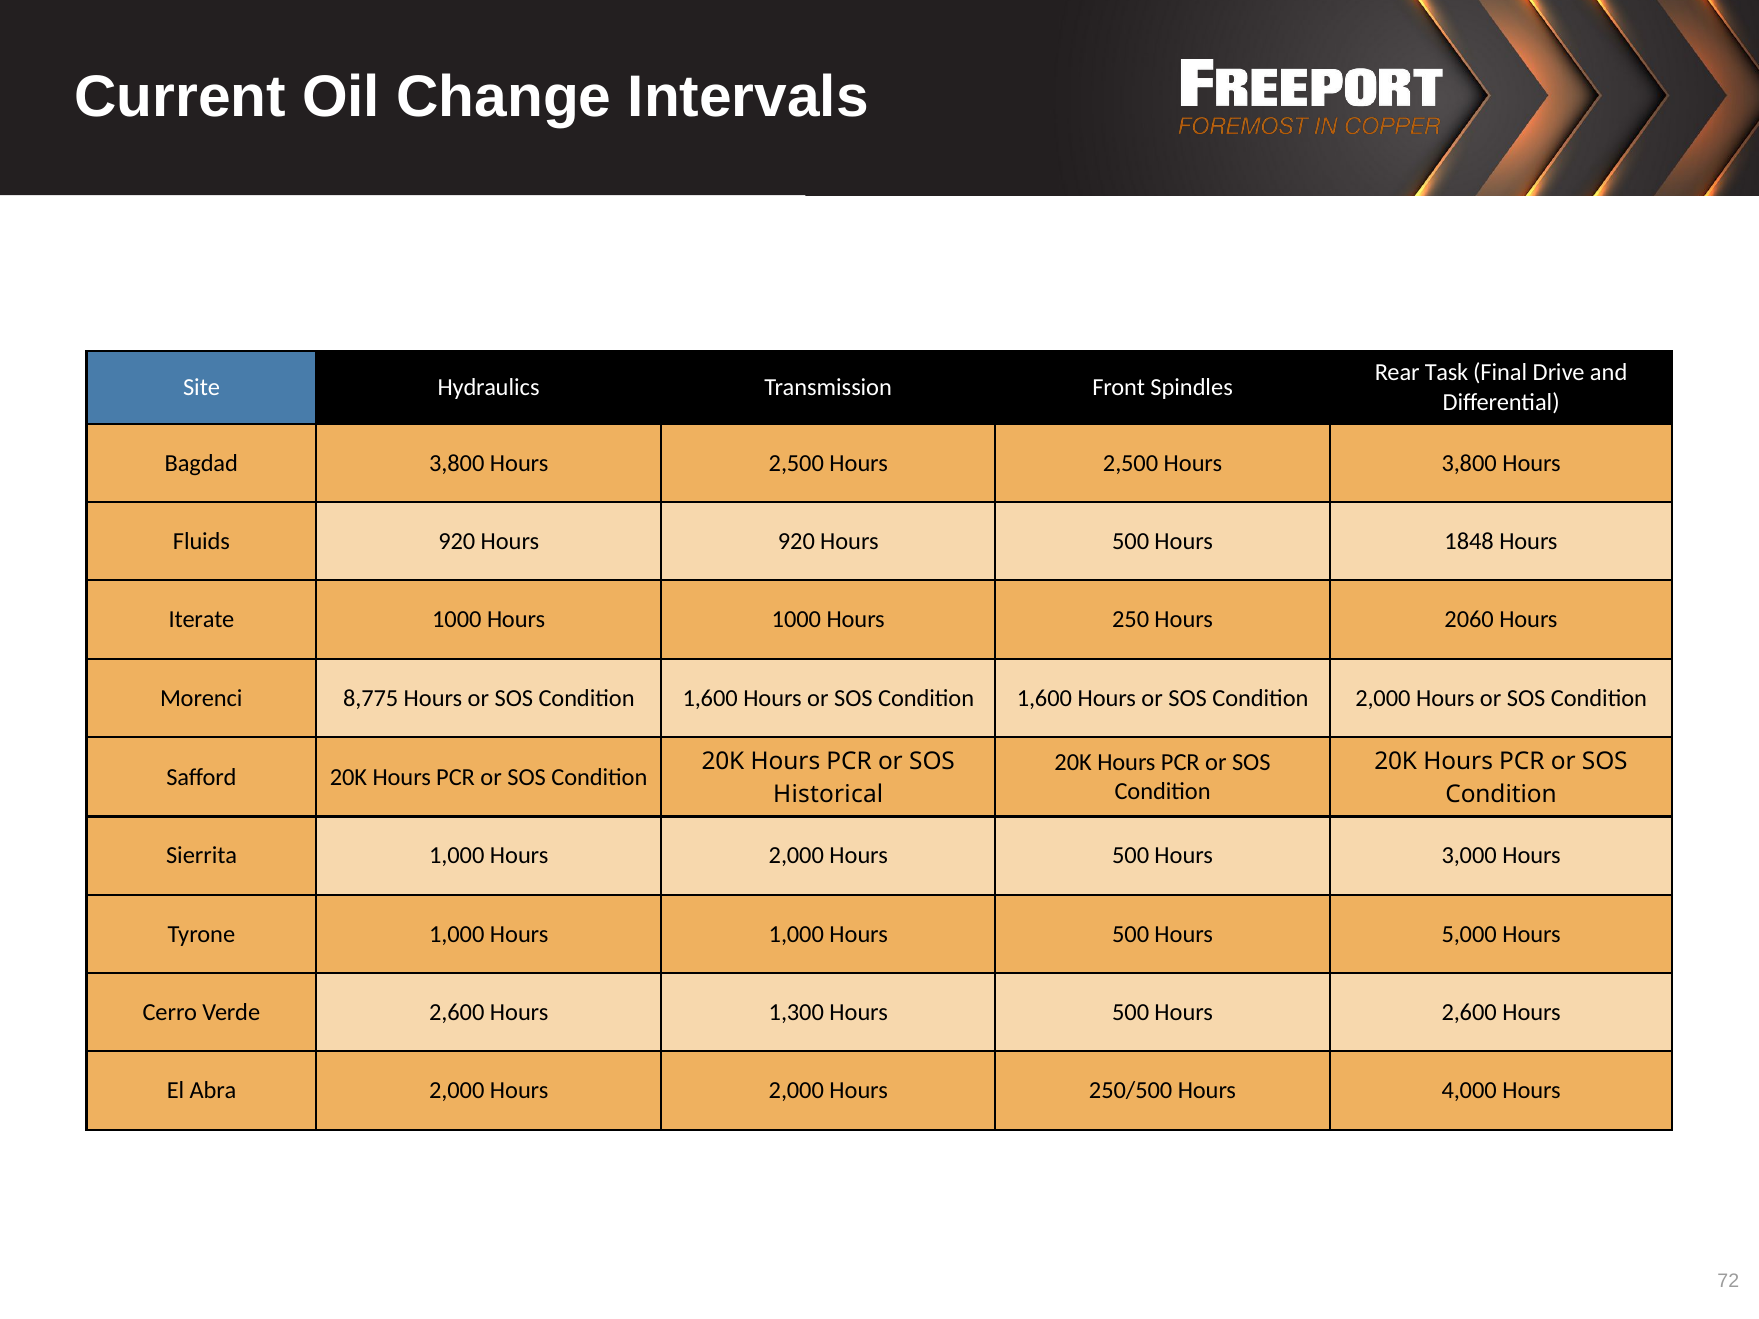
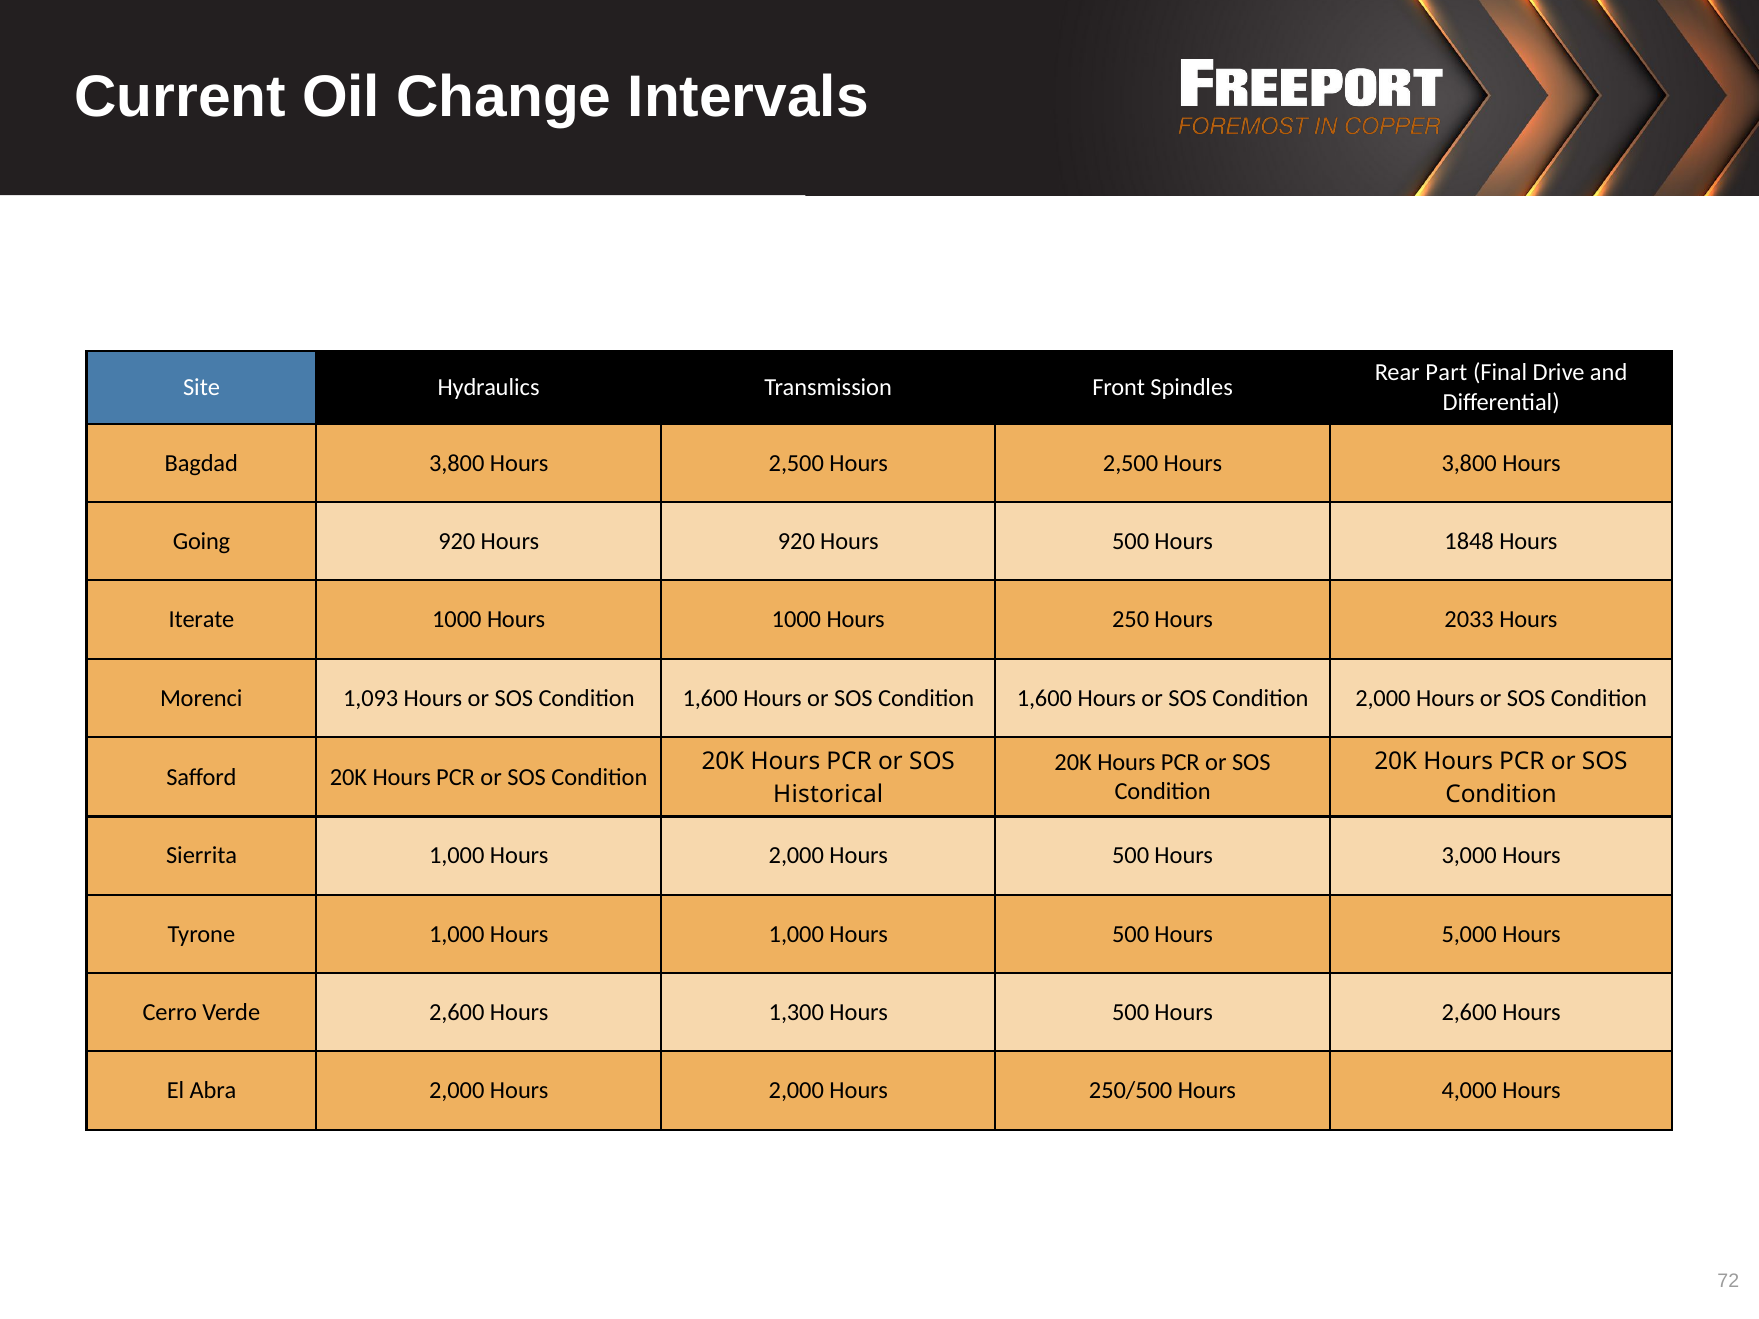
Task: Task -> Part (1446, 373)
Fluids: Fluids -> Going (202, 542)
2060: 2060 -> 2033 (1469, 620)
8,775: 8,775 -> 1,093 (371, 698)
